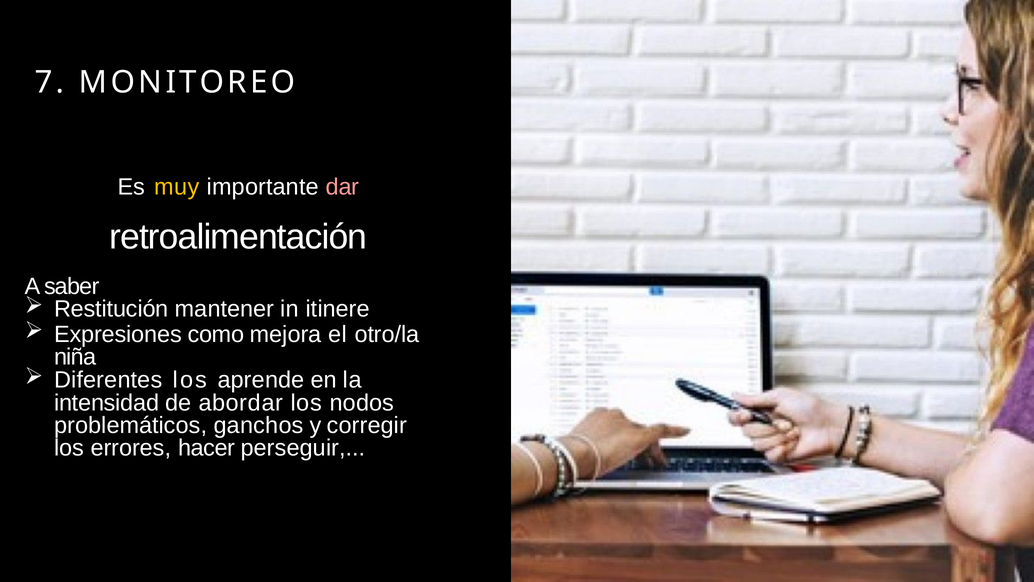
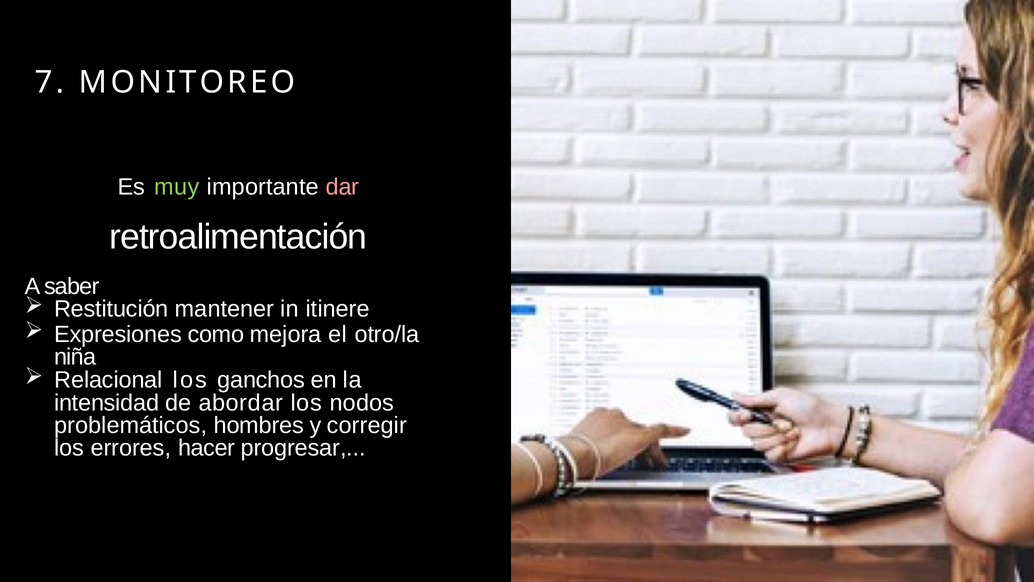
muy colour: yellow -> light green (177, 187)
Diferentes: Diferentes -> Relacional (108, 380)
aprende: aprende -> ganchos (261, 380)
ganchos: ganchos -> hombres (259, 425)
perseguir: perseguir -> progresar (303, 448)
